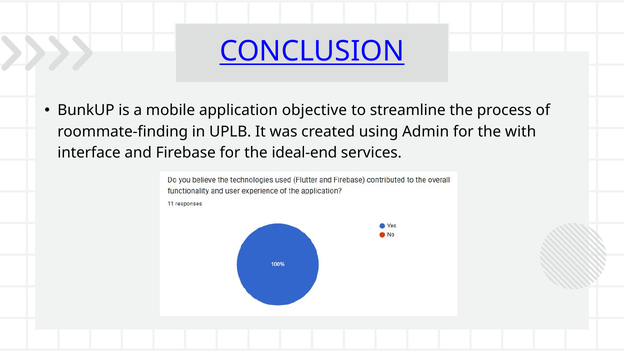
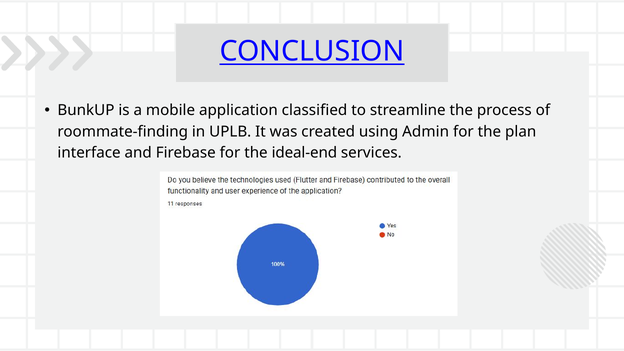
objective: objective -> classified (315, 110)
with: with -> plan (521, 132)
